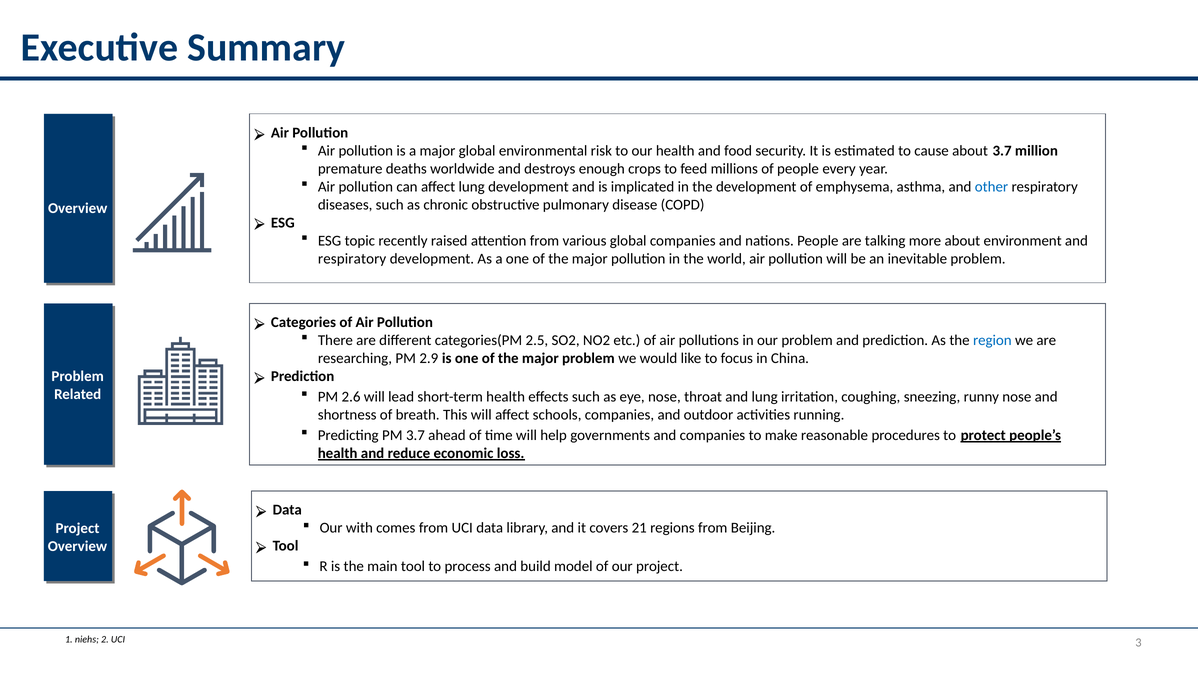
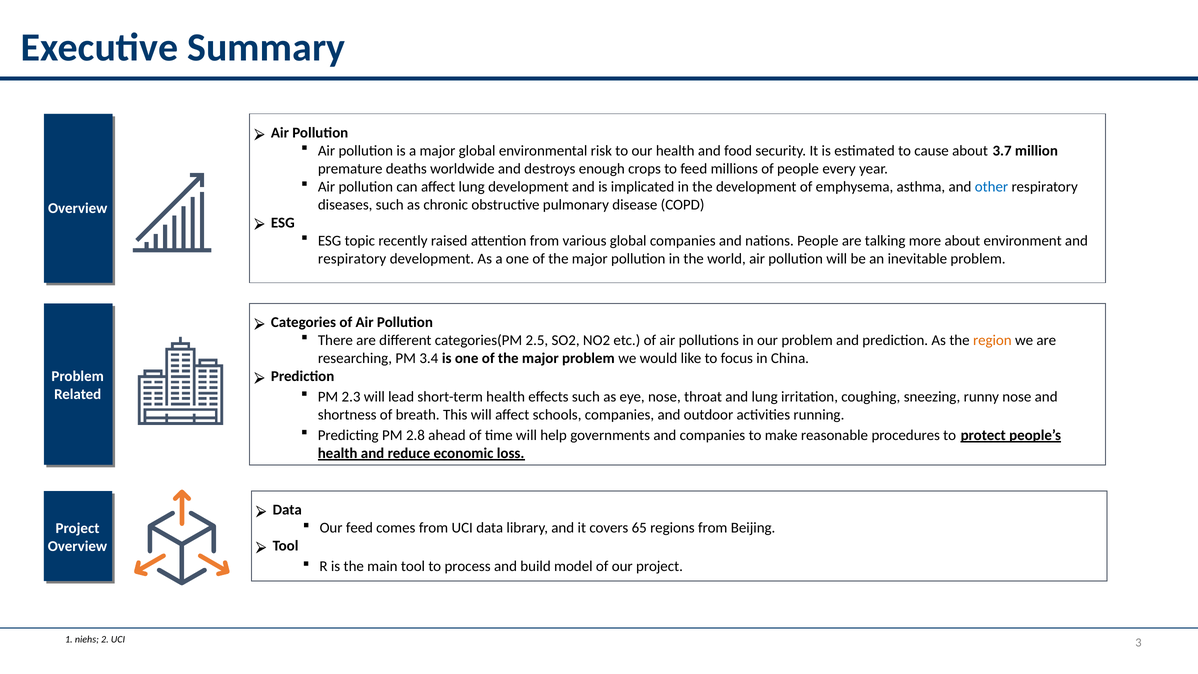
region colour: blue -> orange (992, 340)
2.9: 2.9 -> 3.4 (429, 358)
2.6: 2.6 -> 2.3 (351, 397)
PM 3.7: 3.7 -> 2.8 (415, 435)
Our with: with -> feed (359, 528)
21: 21 -> 65 (639, 528)
